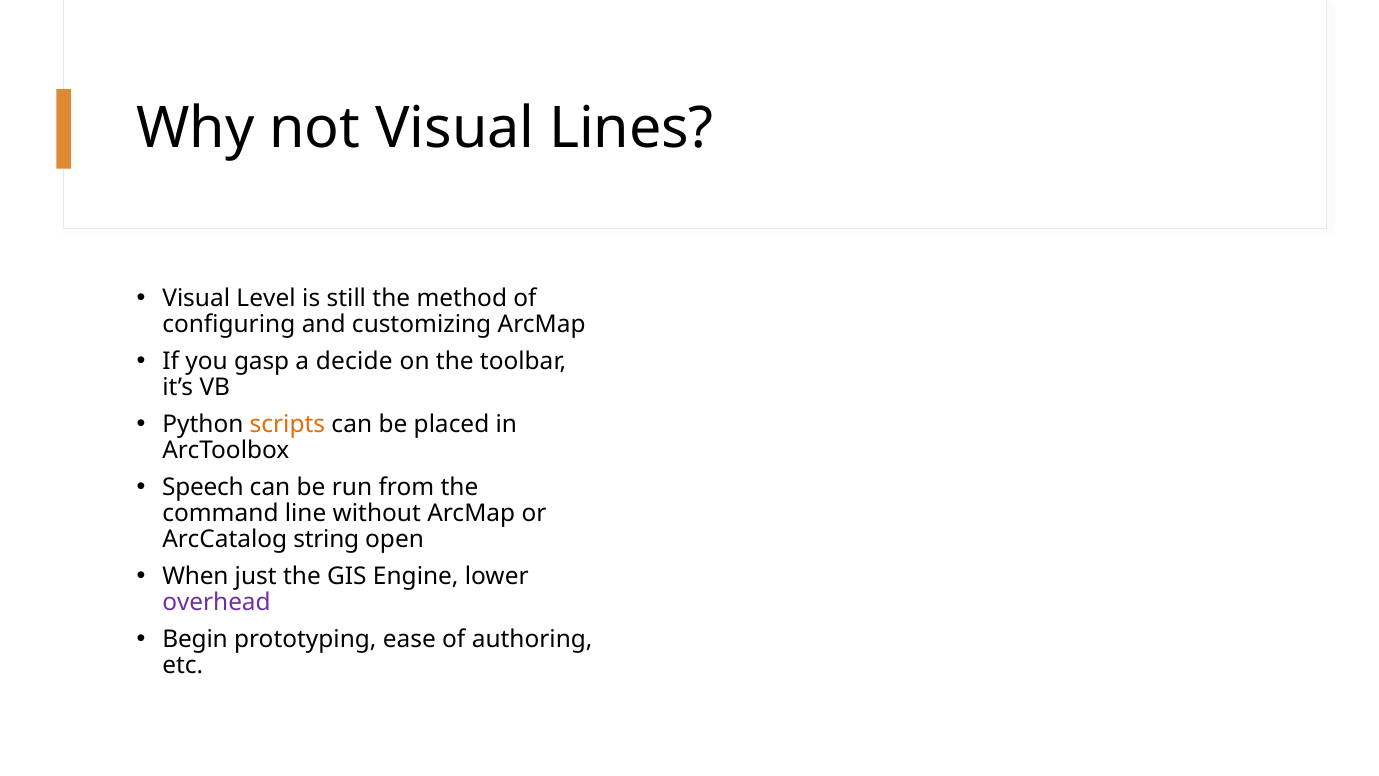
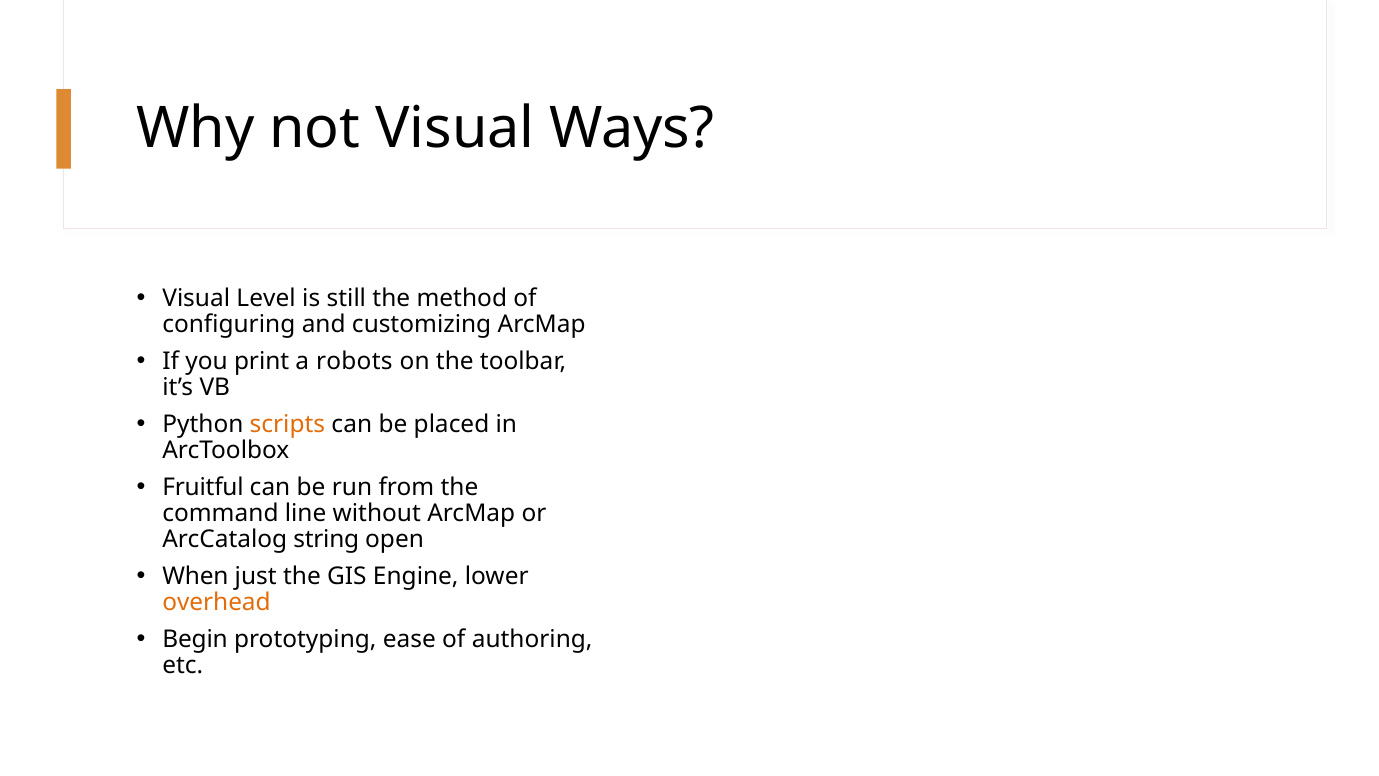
Lines: Lines -> Ways (632, 128)
gasp: gasp -> print (262, 361)
decide: decide -> robots (354, 361)
Speech: Speech -> Fruitful (203, 487)
overhead colour: purple -> orange (217, 602)
